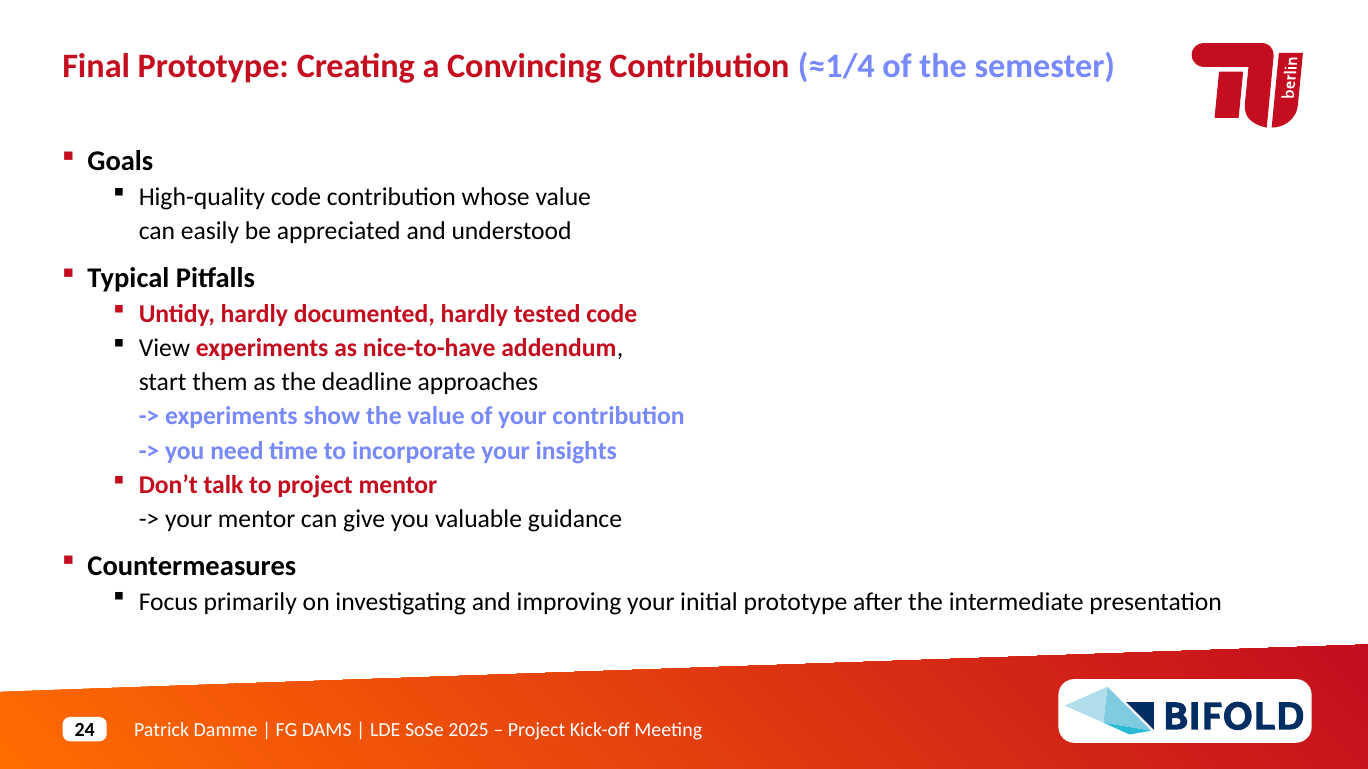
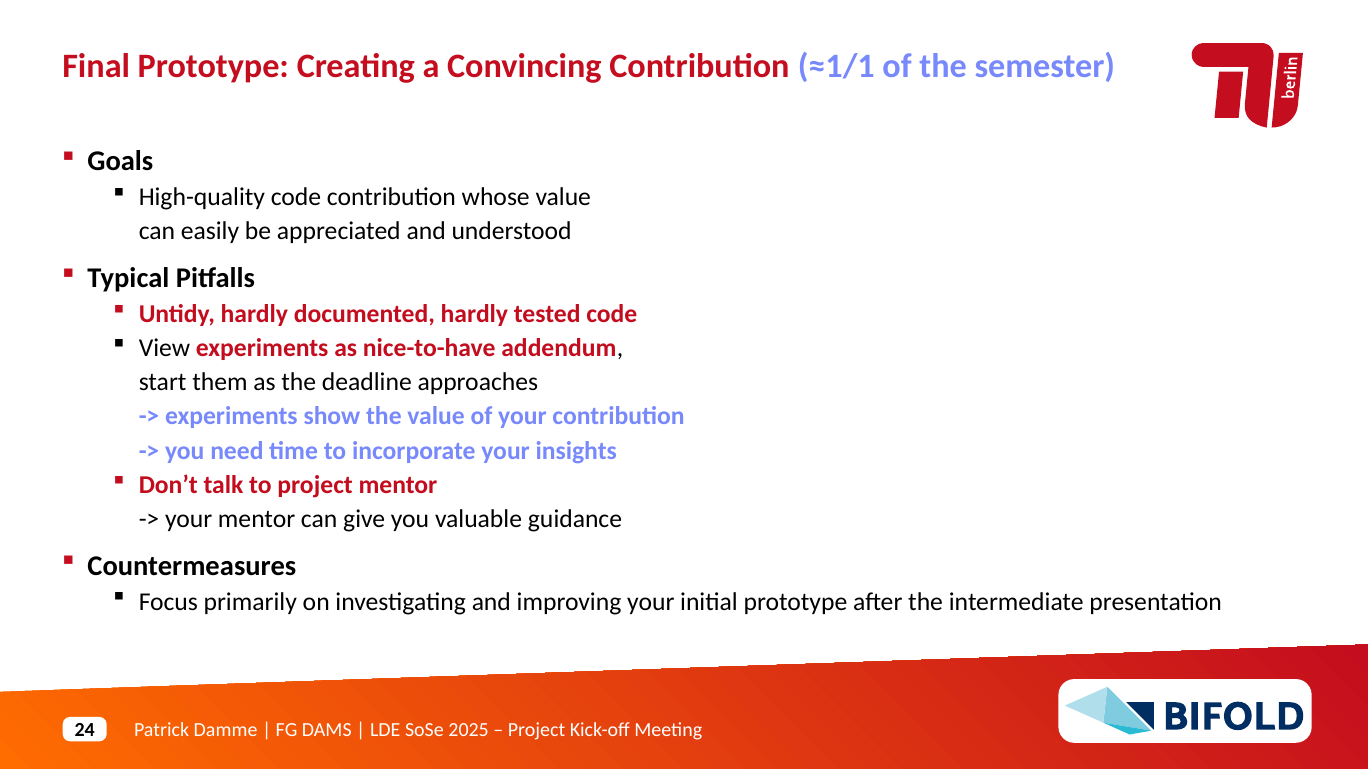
≈1/4: ≈1/4 -> ≈1/1 (836, 66)
